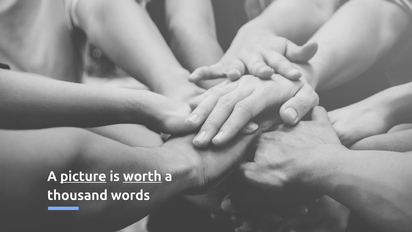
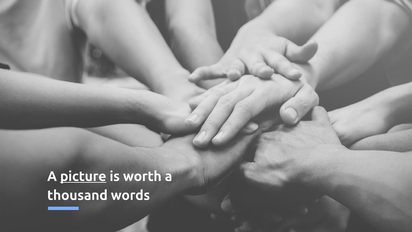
worth underline: present -> none (142, 176)
